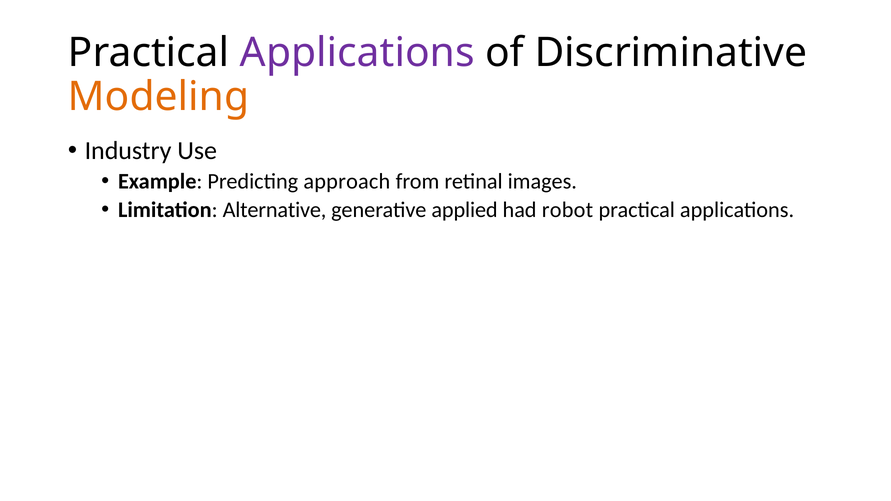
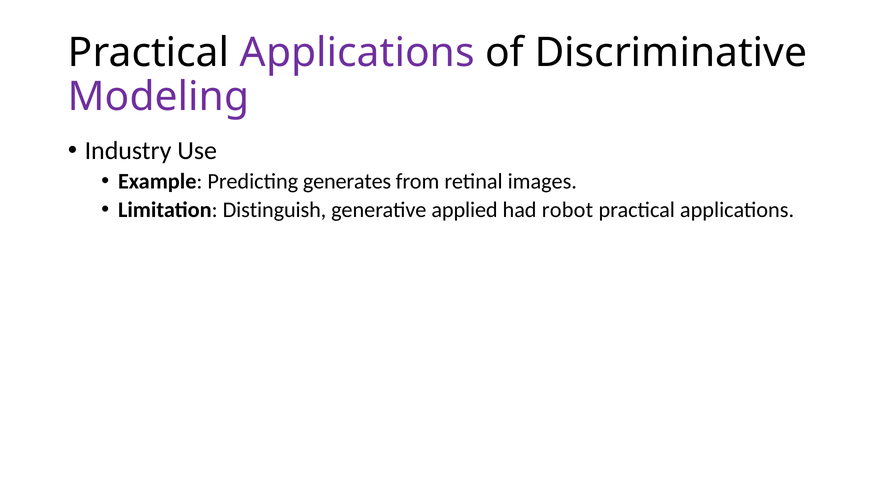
Modeling colour: orange -> purple (159, 97)
approach: approach -> generates (347, 181)
Alternative: Alternative -> Distinguish (274, 210)
